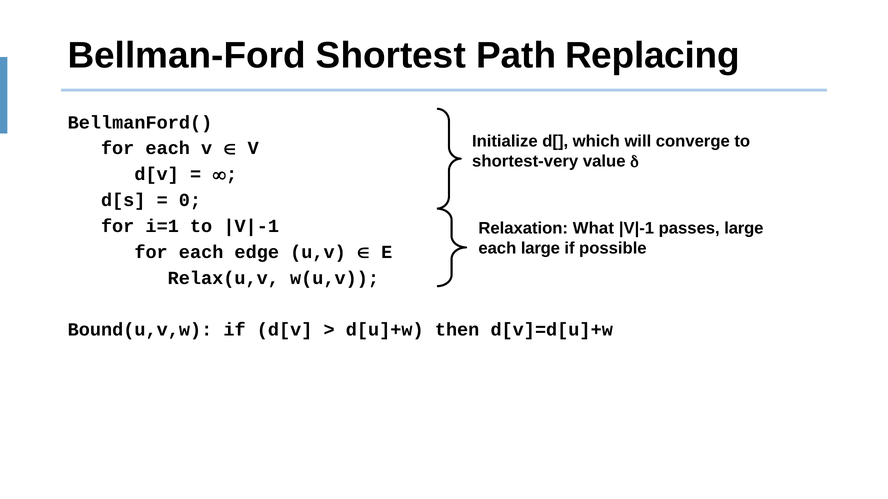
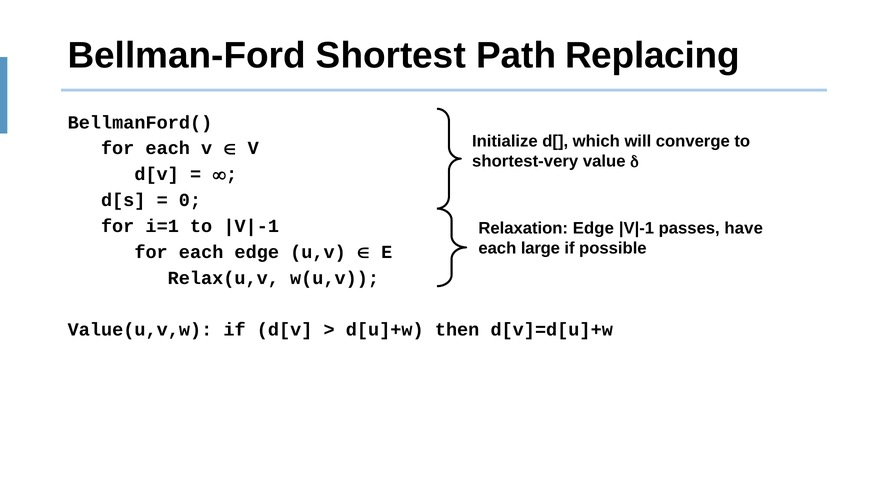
Relaxation What: What -> Edge (593, 229)
passes large: large -> have (744, 229)
Bound(u,v,w: Bound(u,v,w -> Value(u,v,w (140, 330)
